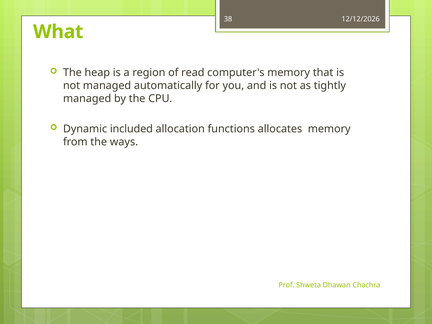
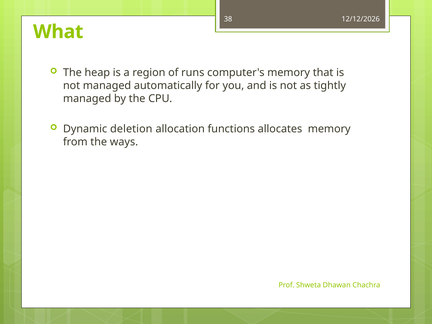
read: read -> runs (193, 73)
included: included -> deletion (131, 129)
